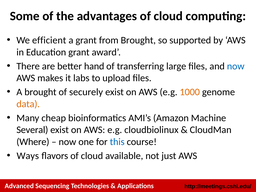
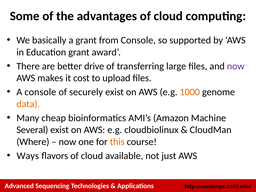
efficient: efficient -> basically (49, 40)
from Brought: Brought -> Console (138, 40)
hand: hand -> drive (94, 66)
now colour: blue -> purple (236, 66)
labs: labs -> cost (81, 78)
A brought: brought -> console (40, 92)
this colour: blue -> orange (117, 142)
